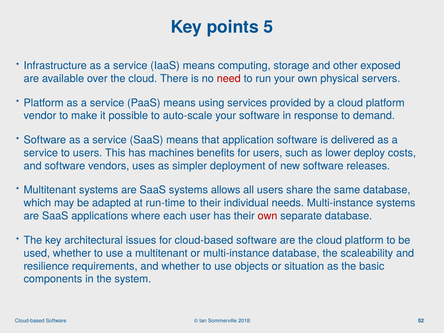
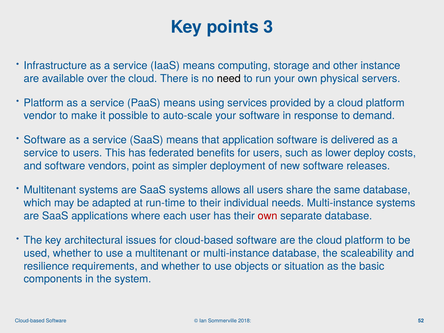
5: 5 -> 3 (268, 27)
exposed: exposed -> instance (380, 66)
need colour: red -> black (229, 79)
machines: machines -> federated (171, 153)
uses: uses -> point (144, 166)
